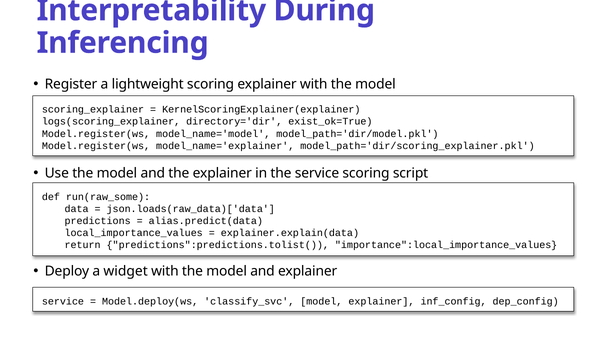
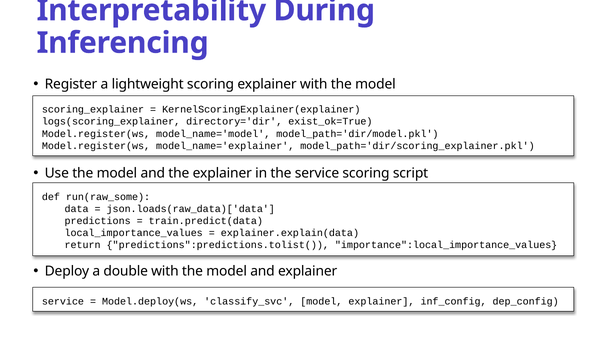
alias.predict(data: alias.predict(data -> train.predict(data (206, 221)
widget: widget -> double (126, 272)
